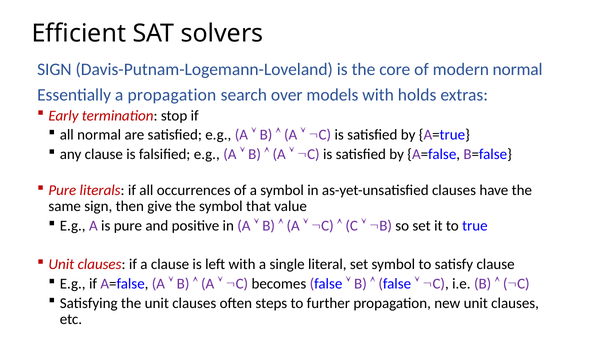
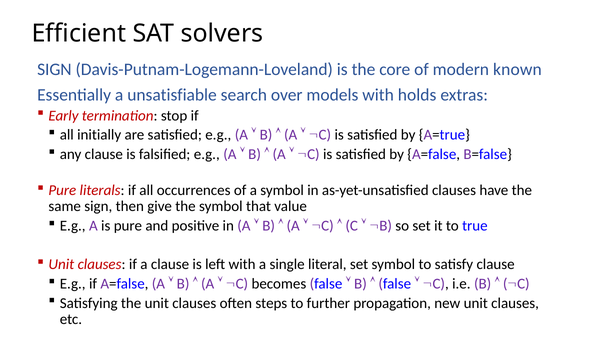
modern normal: normal -> known (517, 70)
a propagation: propagation -> unsatisfiable (172, 95)
all normal: normal -> initially (99, 135)
